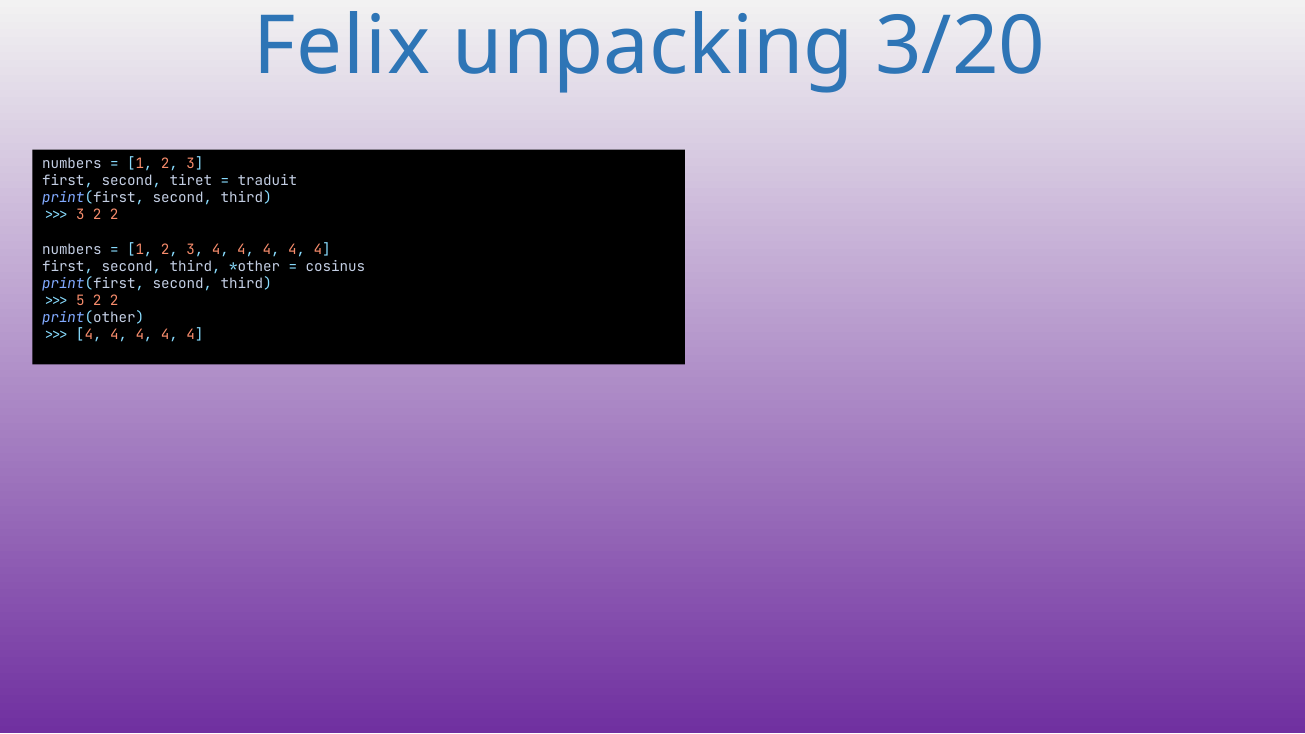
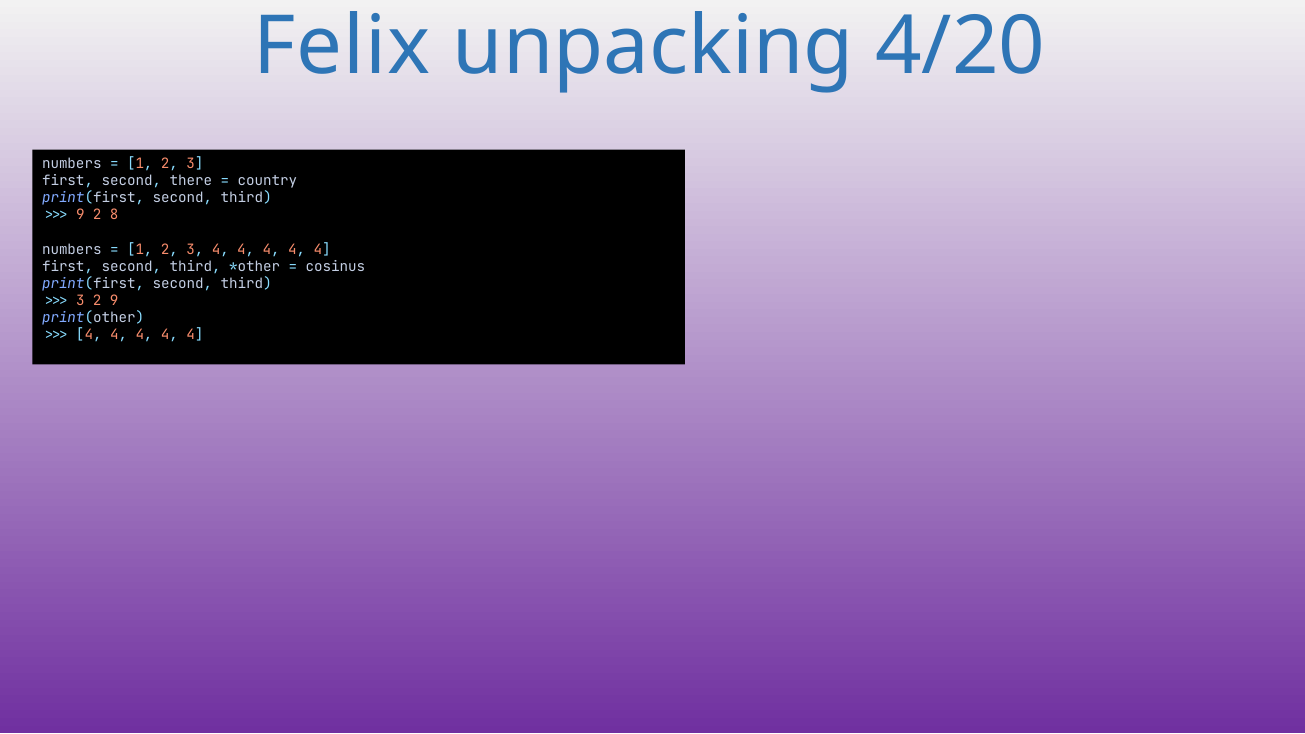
3/20: 3/20 -> 4/20 (960, 46)
tiret: tiret -> there (191, 181)
traduit: traduit -> country (267, 181)
3: 3 -> 9 (80, 215)
2: 2 -> 8 (114, 215)
5: 5 -> 3 (80, 301)
2: 2 -> 9 (114, 301)
